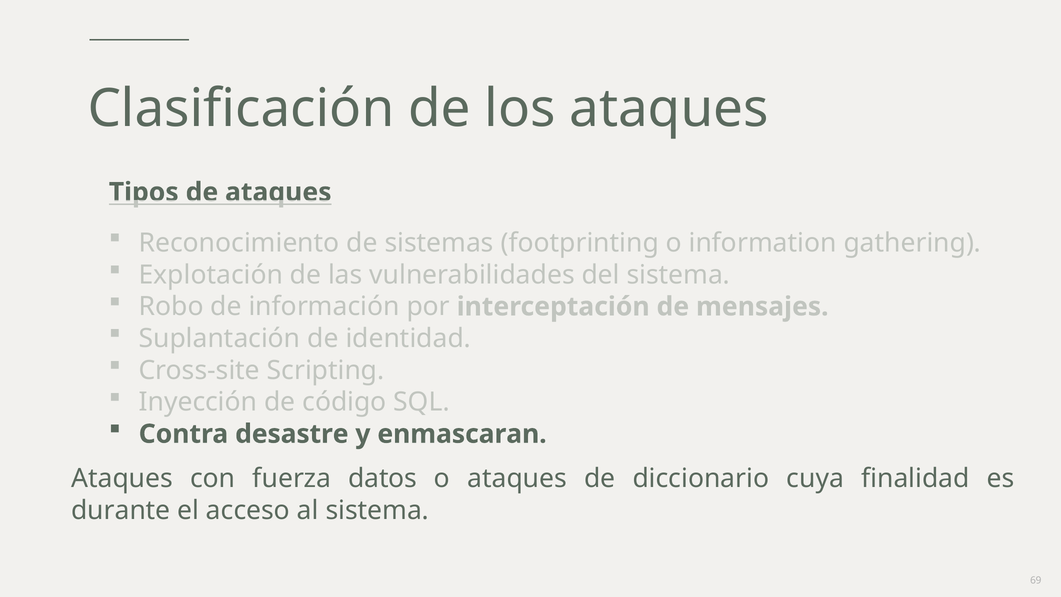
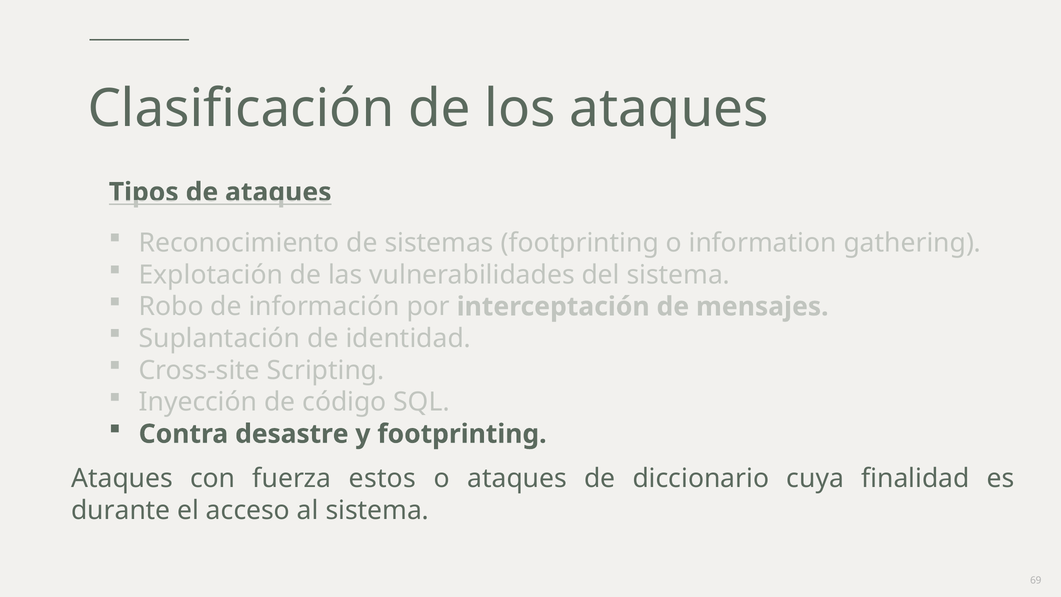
y enmascaran: enmascaran -> footprinting (462, 434)
datos: datos -> estos (382, 478)
